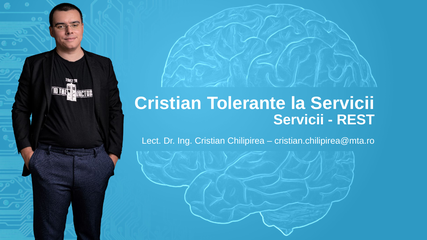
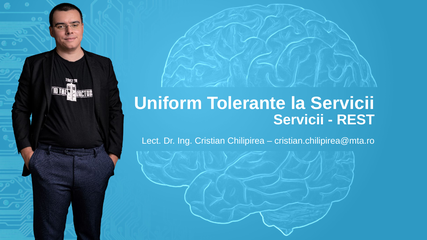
Cristian: Cristian -> Uniform (168, 104)
